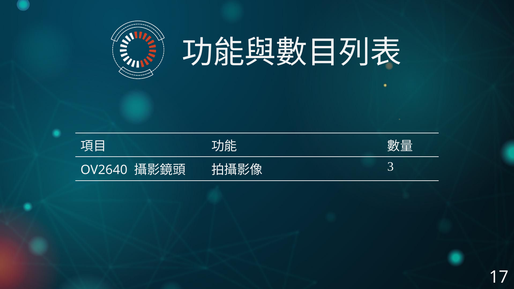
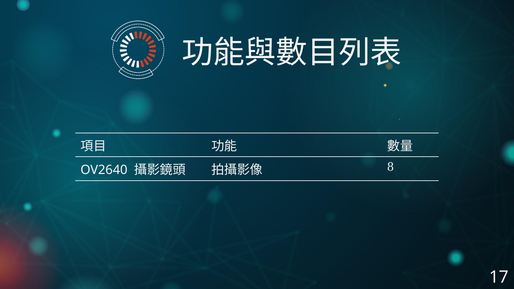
3: 3 -> 8 (390, 167)
